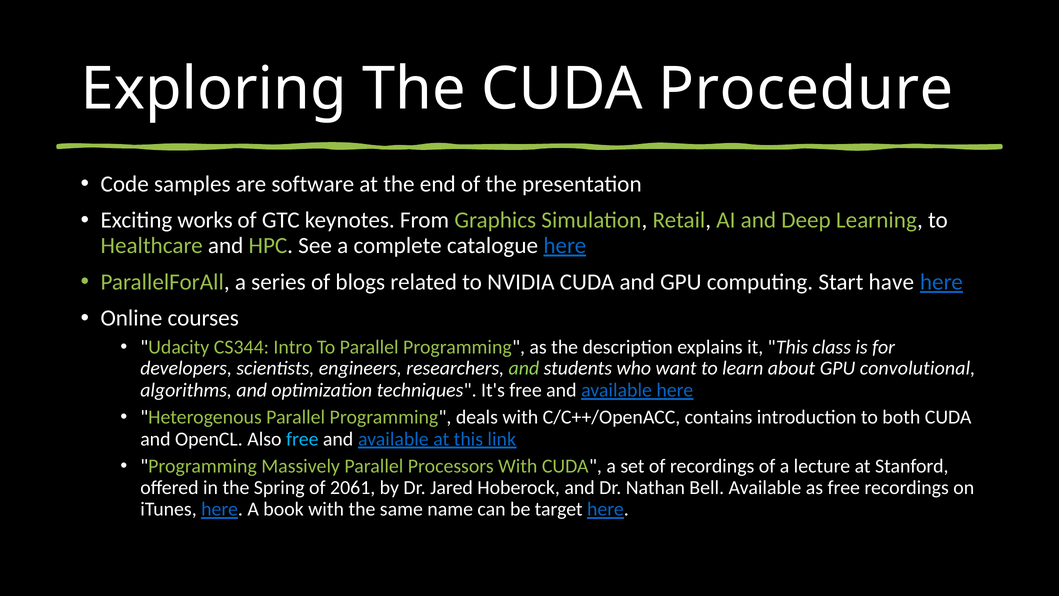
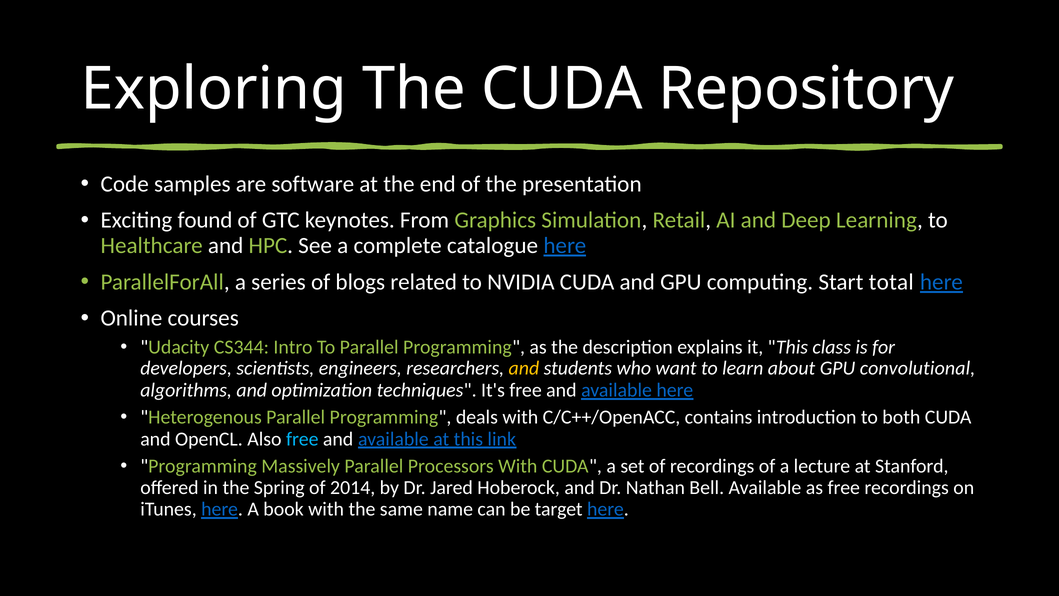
Procedure: Procedure -> Repository (806, 89)
works: works -> found (205, 220)
have: have -> total (891, 282)
and colour: light green -> yellow (524, 368)
2061: 2061 -> 2014 (353, 487)
